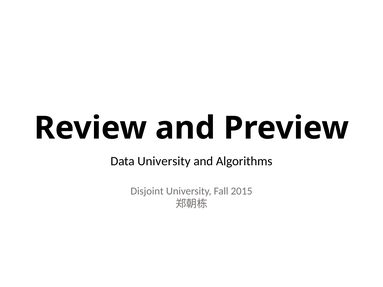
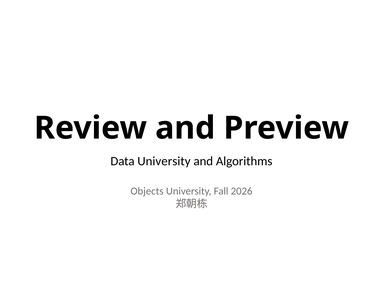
Disjoint: Disjoint -> Objects (147, 191)
2015: 2015 -> 2026 (242, 191)
